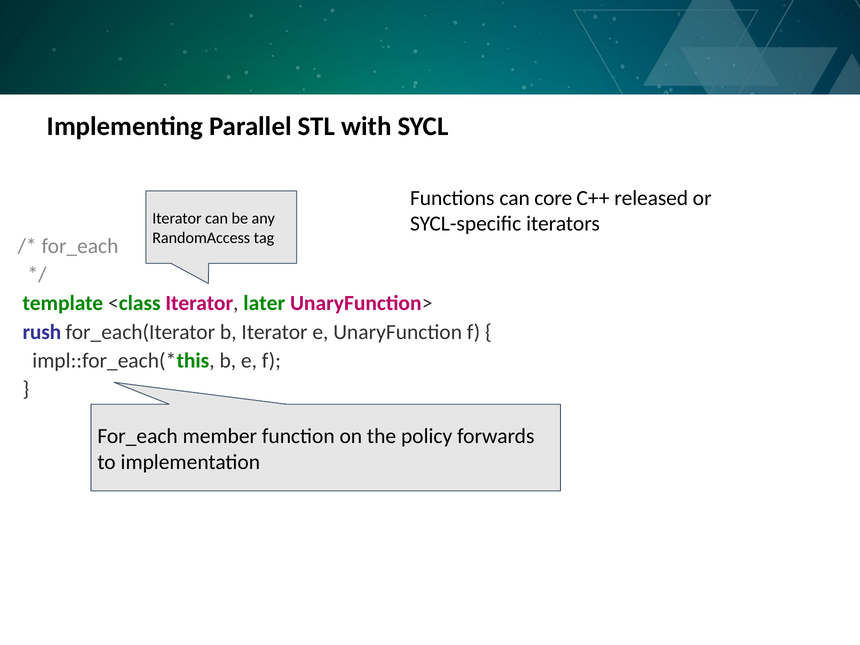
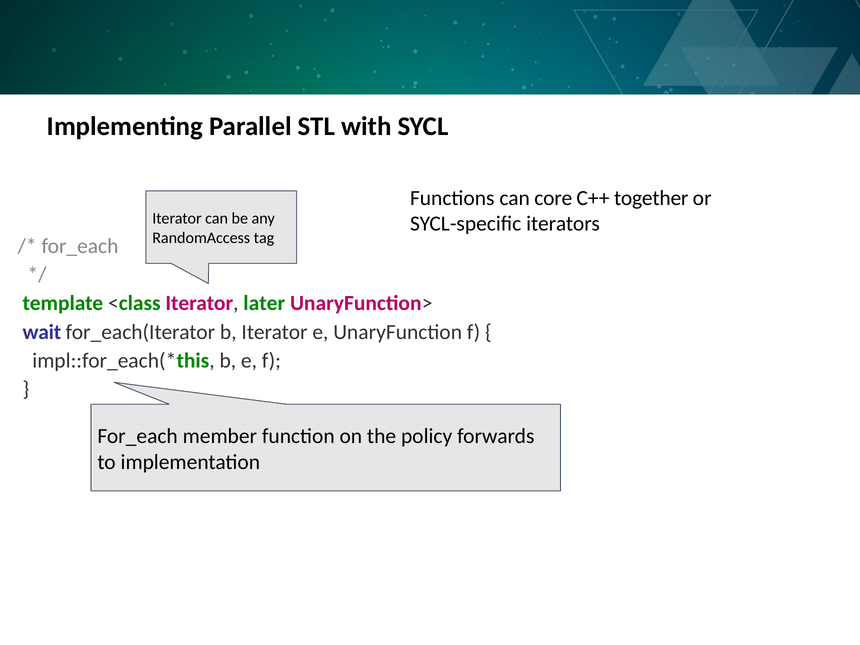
released: released -> together (651, 198)
rush: rush -> wait (42, 332)
